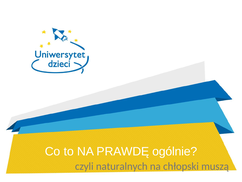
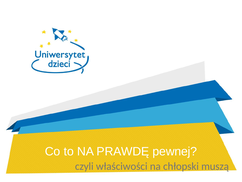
ogólnie: ogólnie -> pewnej (175, 151)
naturalnych: naturalnych -> właściwości (122, 166)
